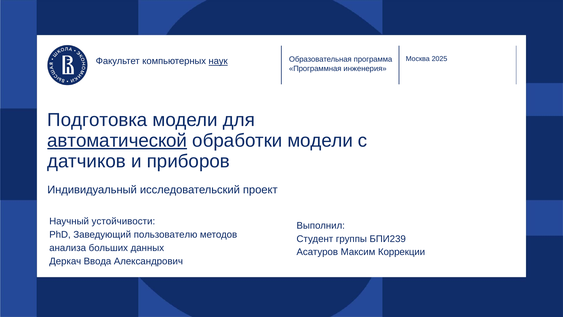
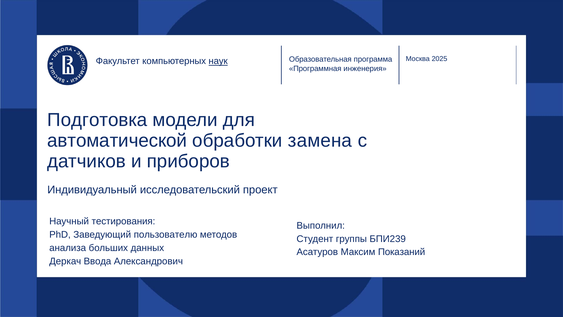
автоматической underline: present -> none (117, 140)
обработки модели: модели -> замена (320, 140)
устойчивости: устойчивости -> тестирования (123, 221)
Коррекции: Коррекции -> Показаний (402, 252)
